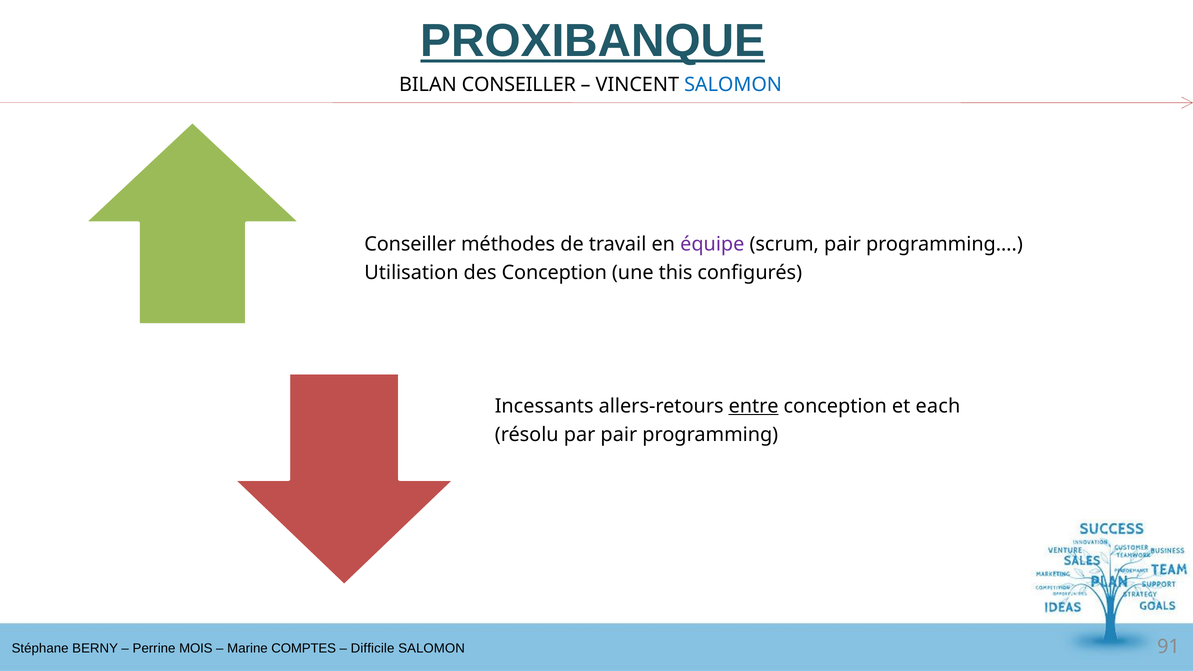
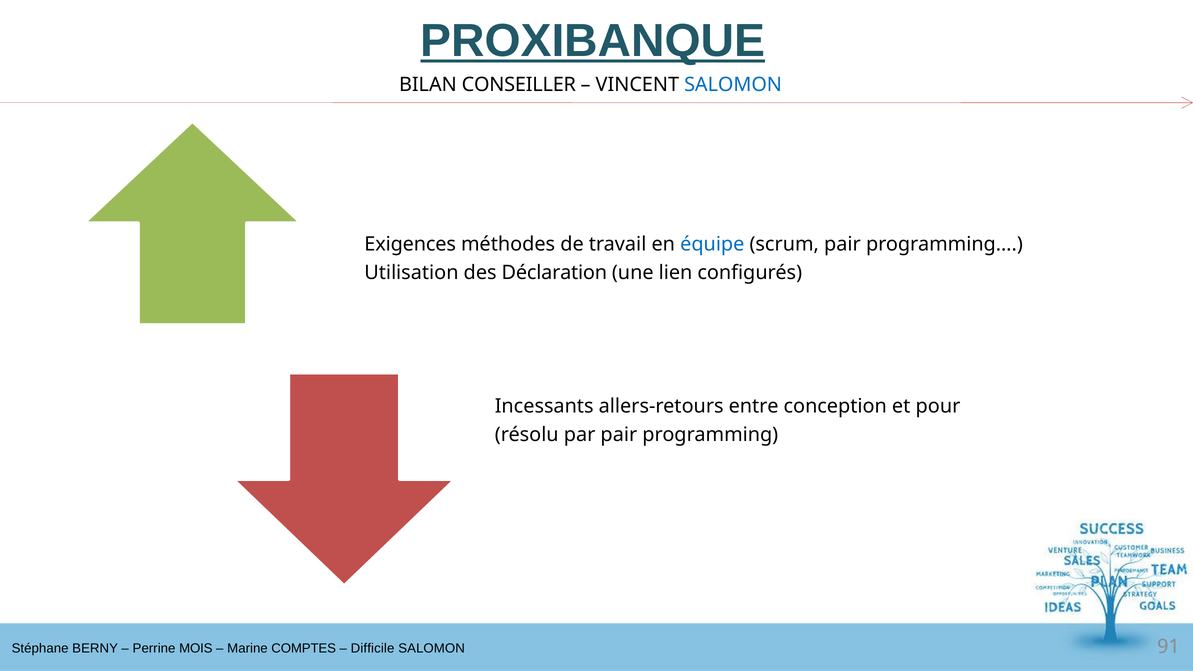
Conseiller: Conseiller -> Exigences (410, 244)
équipe colour: purple -> blue (712, 244)
des Conception: Conception -> Déclaration (554, 273)
this: this -> lien (676, 273)
entre underline: present -> none (754, 406)
each: each -> pour (938, 406)
